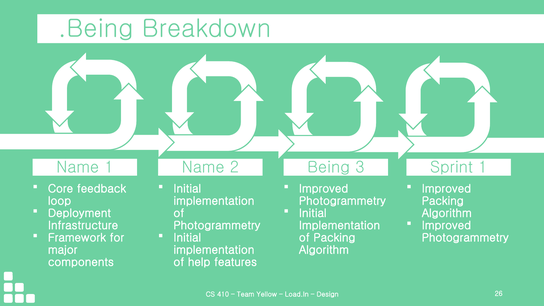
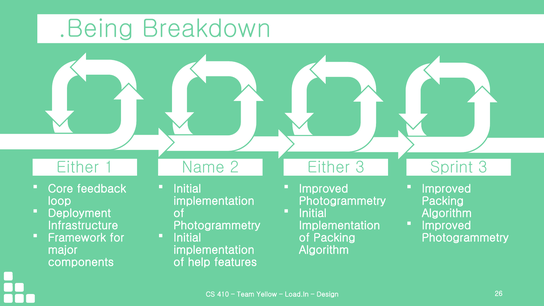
Name: Name -> Either (78, 167)
Being: Being -> Either (329, 167)
Sprint 1: 1 -> 3 (483, 167)
